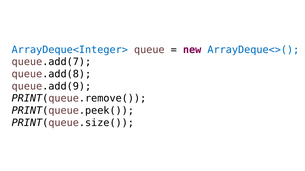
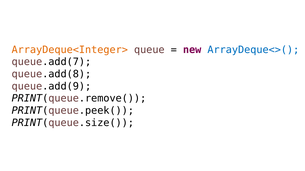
ArrayDeque<Integer> colour: blue -> orange (70, 50)
